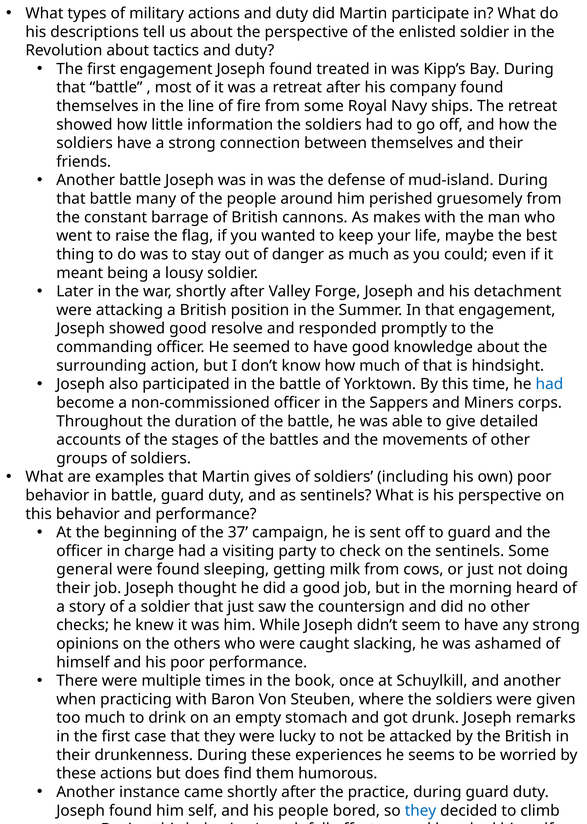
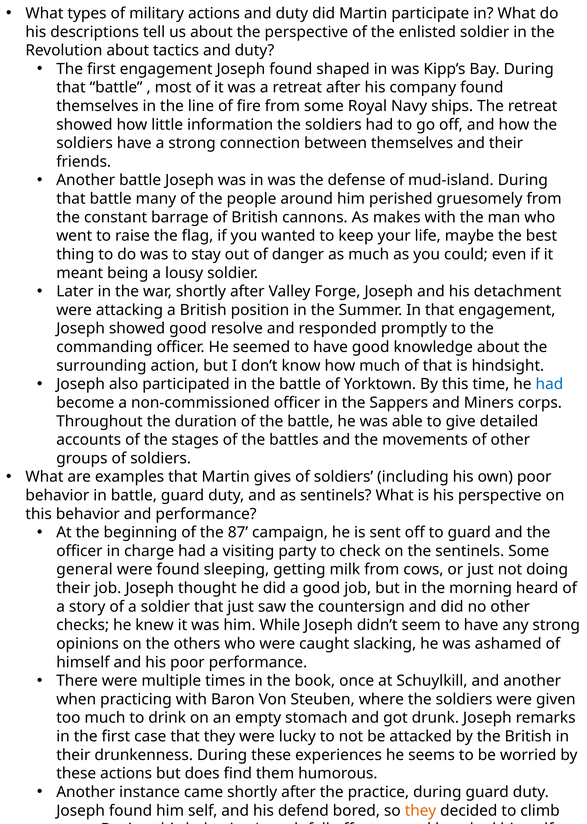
treated: treated -> shaped (343, 69)
37: 37 -> 87 (238, 532)
his people: people -> defend (303, 810)
they colour: blue -> orange (420, 810)
